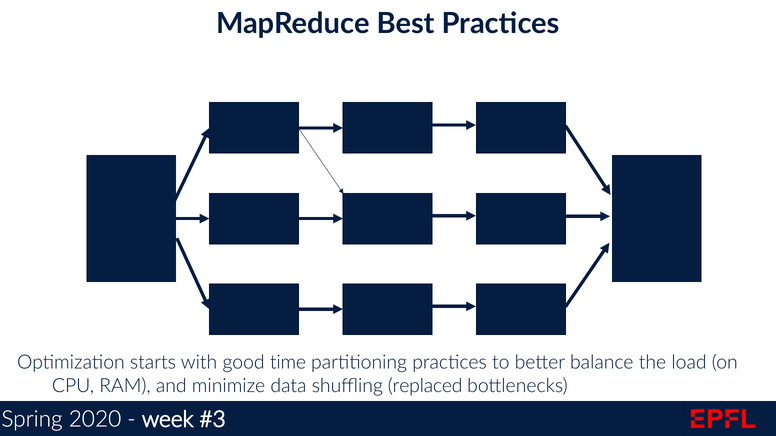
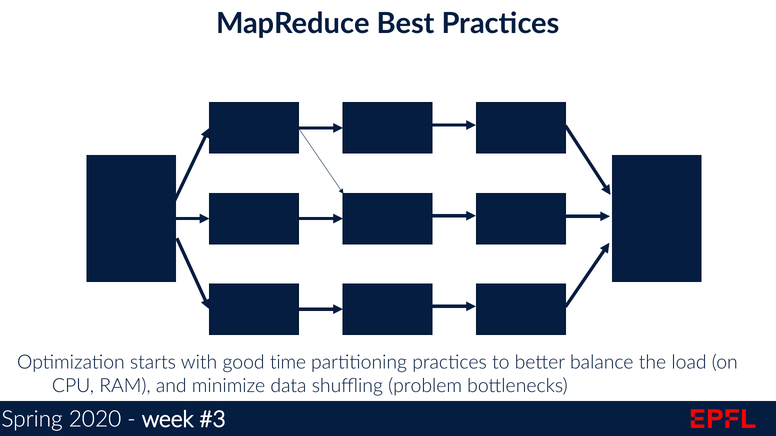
replaced: replaced -> problem (425, 386)
